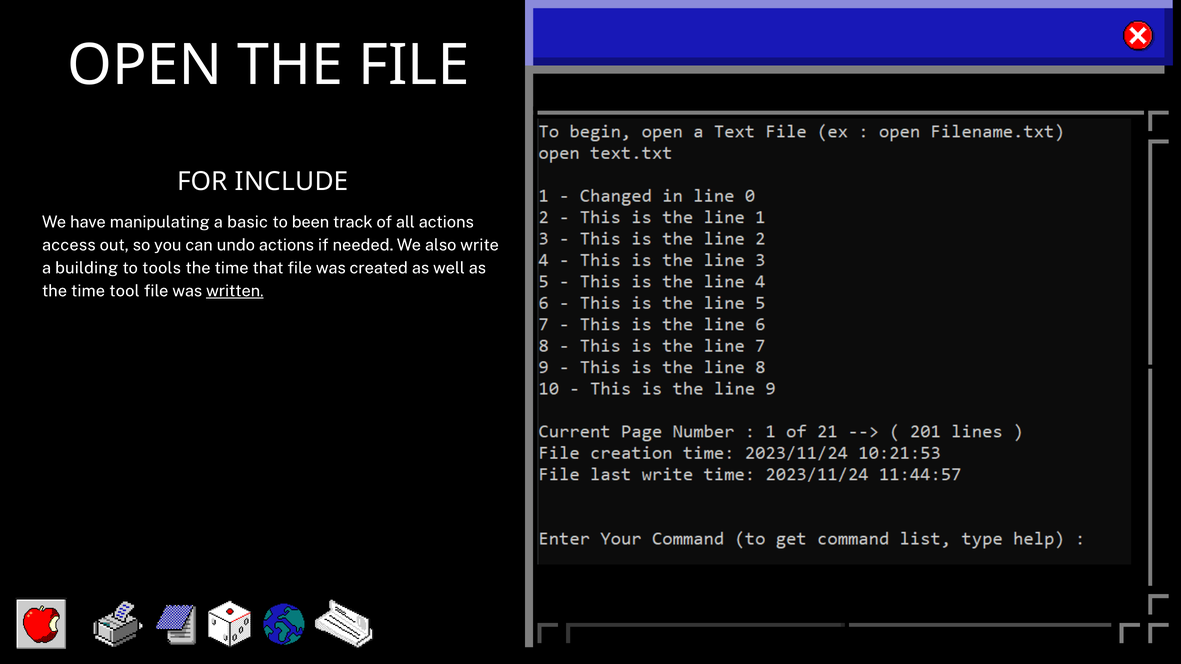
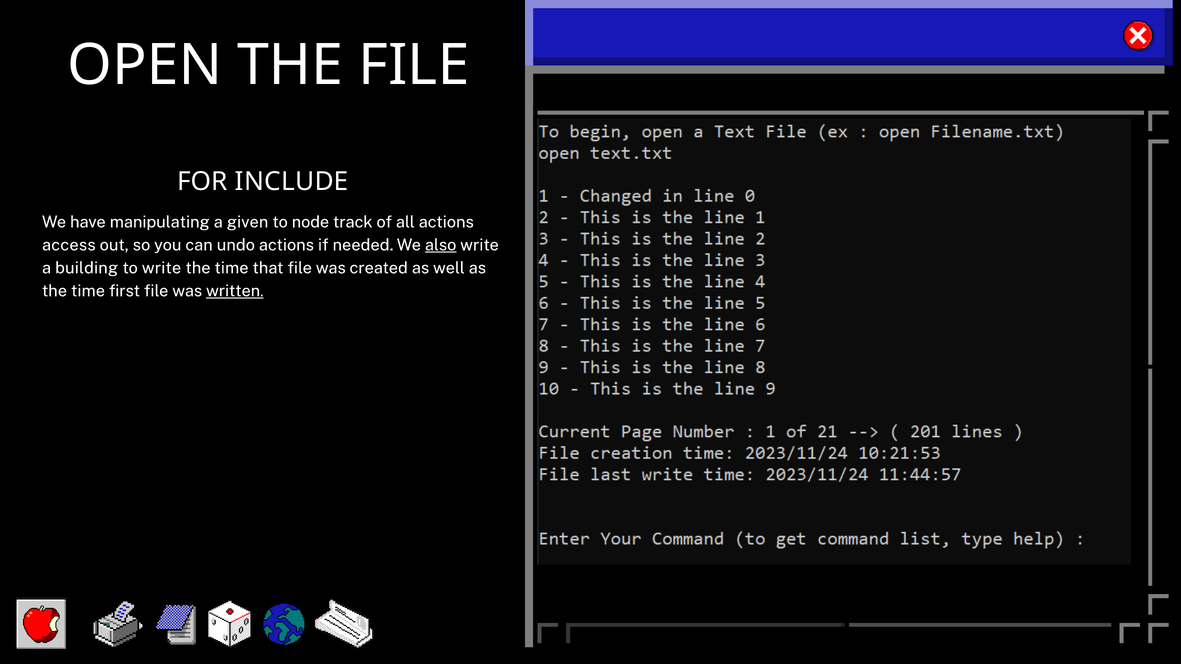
basic: basic -> given (248, 222)
been: been -> node (310, 222)
also underline: none -> present (441, 245)
to tools: tools -> write (162, 268)
tool: tool -> first (125, 291)
